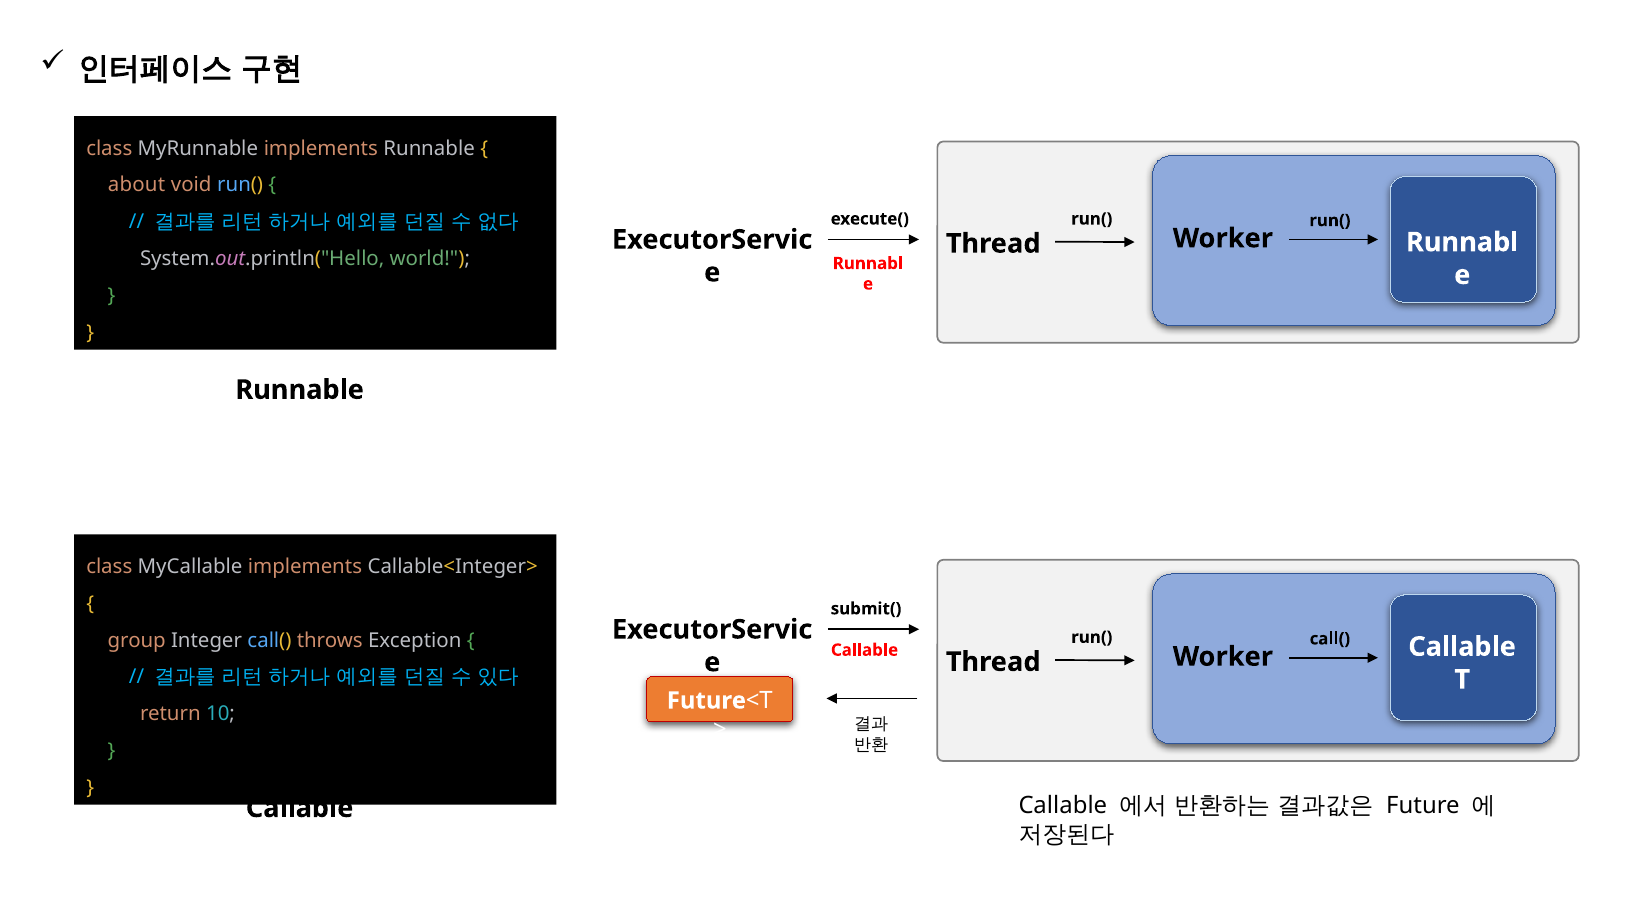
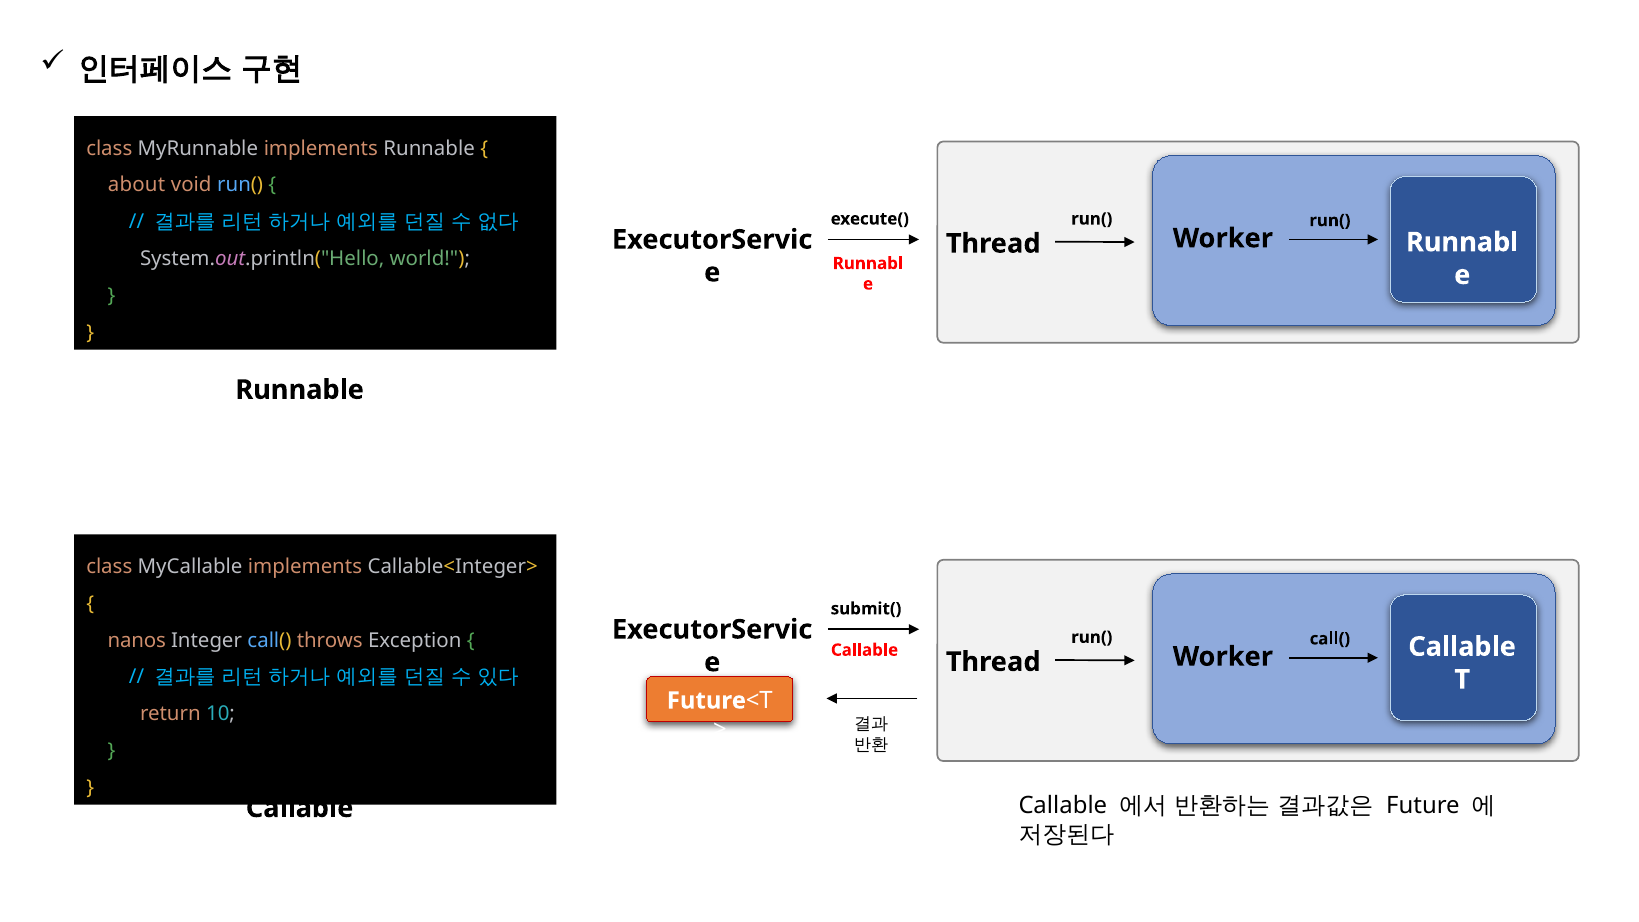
group: group -> nanos (137, 640)
